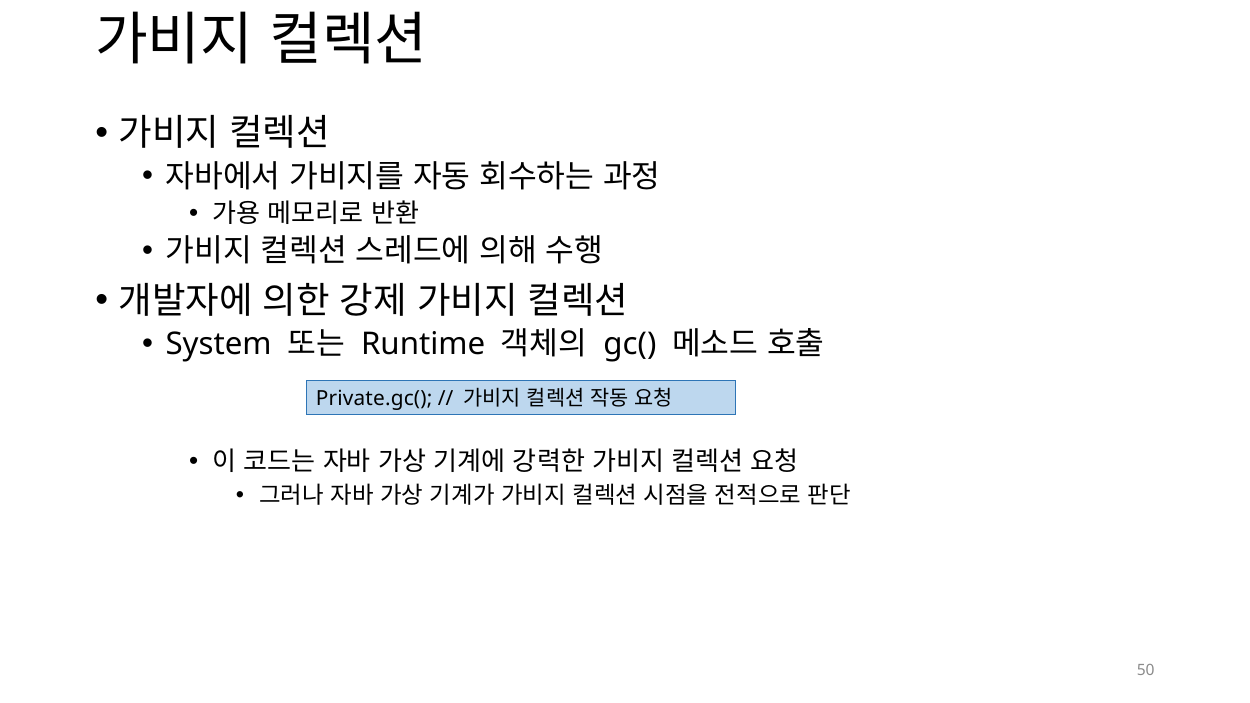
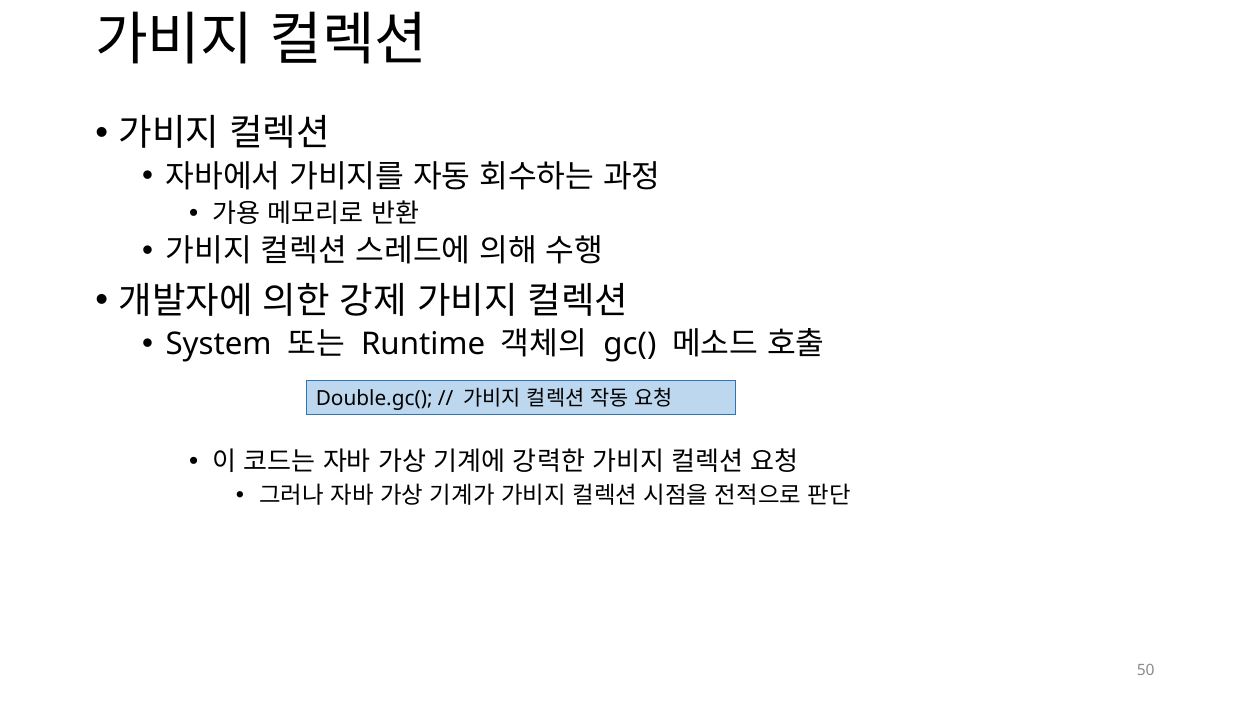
Private.gc(: Private.gc( -> Double.gc( (374, 399)
